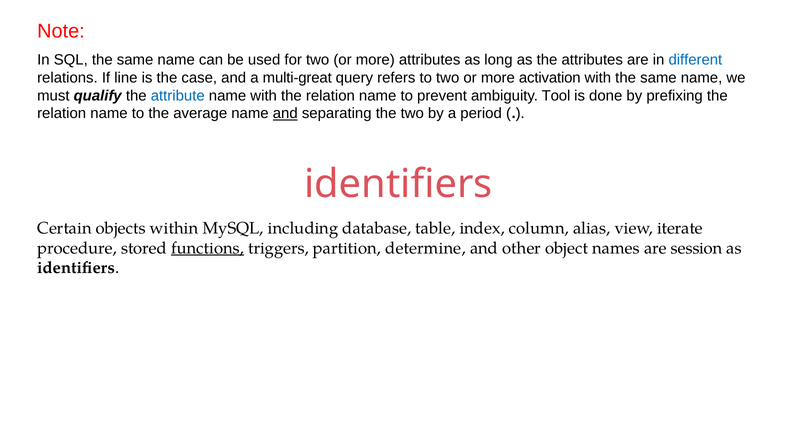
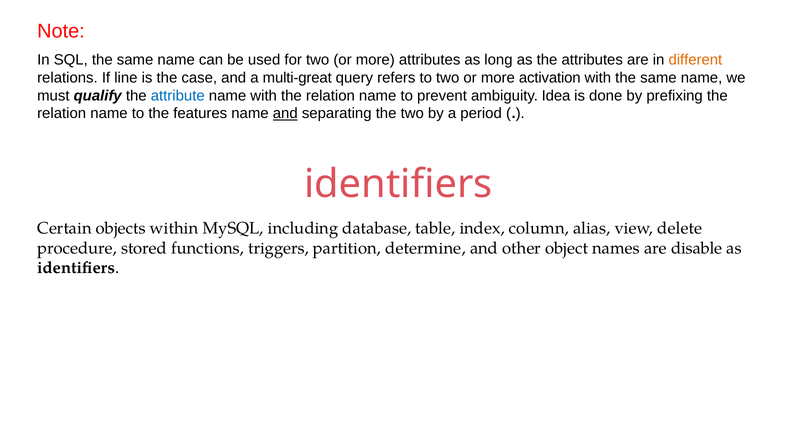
different colour: blue -> orange (695, 60)
Tool: Tool -> Idea (556, 96)
average: average -> features (200, 114)
iterate: iterate -> delete (680, 228)
functions underline: present -> none (208, 248)
session: session -> disable (697, 248)
